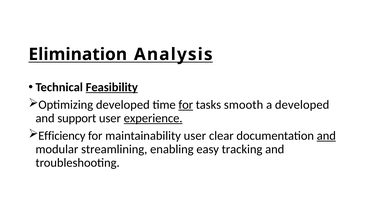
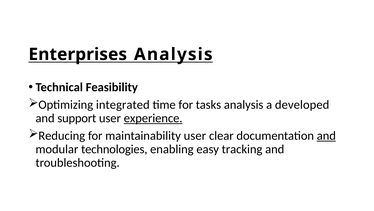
Elimination: Elimination -> Enterprises (78, 54)
Feasibility underline: present -> none (112, 87)
Optimizing developed: developed -> integrated (123, 104)
for underline: present -> none (186, 104)
tasks smooth: smooth -> analysis (244, 104)
Efficiency: Efficiency -> Reducing (62, 135)
streamlining: streamlining -> technologies (114, 149)
